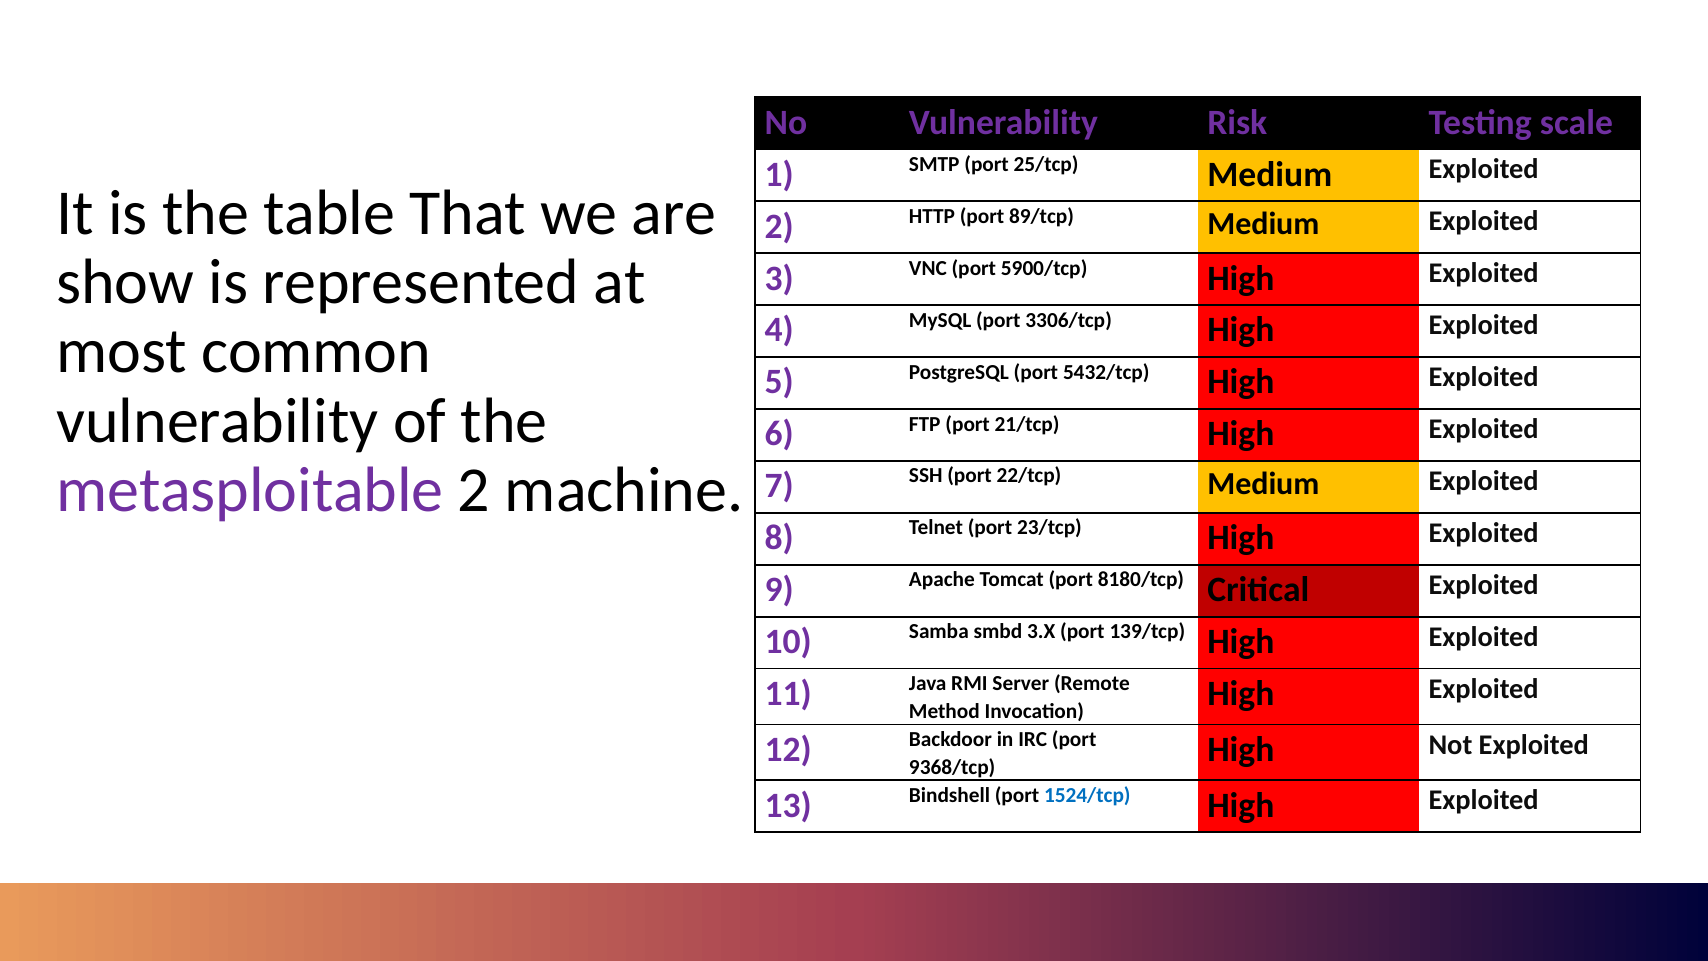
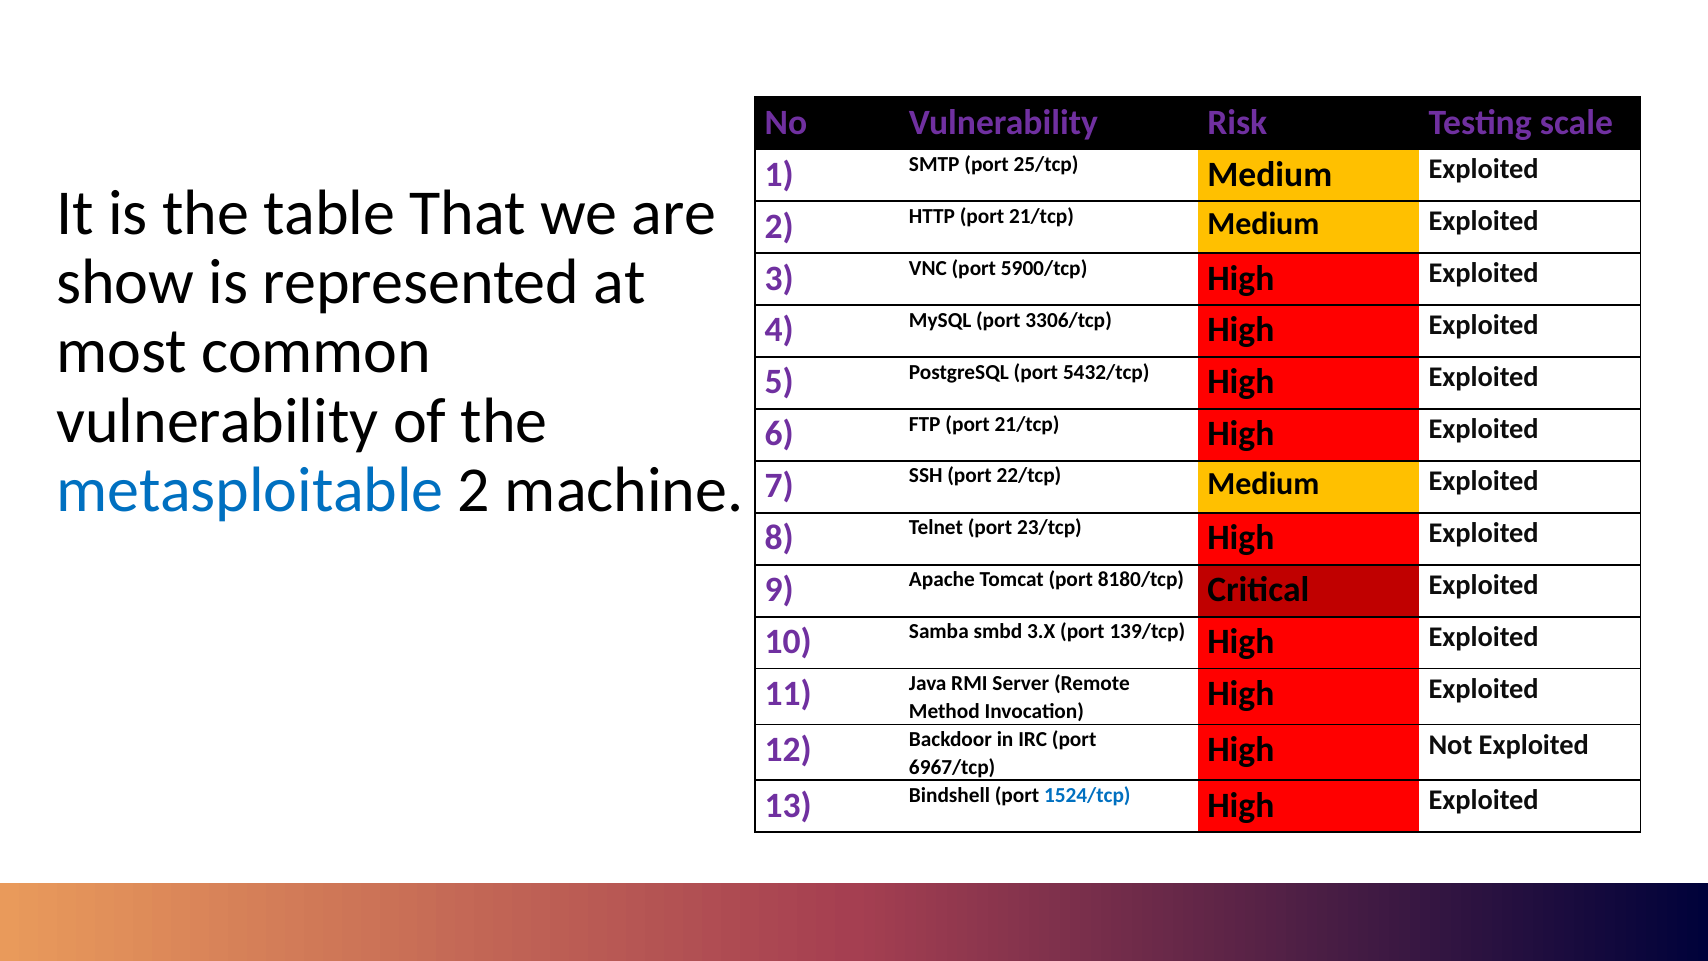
HTTP port 89/tcp: 89/tcp -> 21/tcp (1041, 216)
metasploitable colour: purple -> blue (250, 490)
9368/tcp: 9368/tcp -> 6967/tcp (952, 767)
